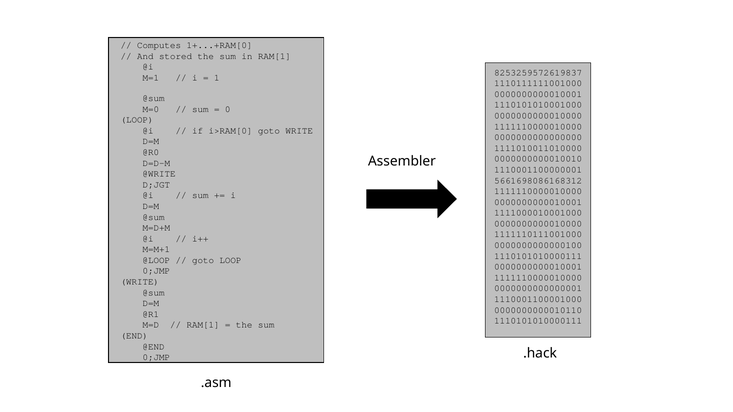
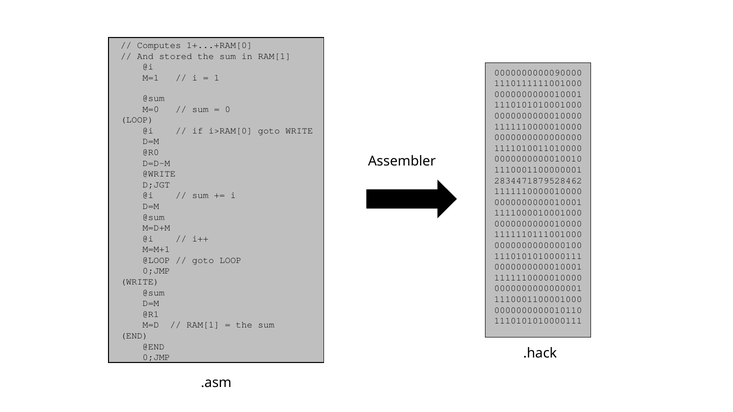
8253259572619837: 8253259572619837 -> 0000000000090000 (538, 73)
5661698086168312: 5661698086168312 -> 2834471879528462 (538, 181)
